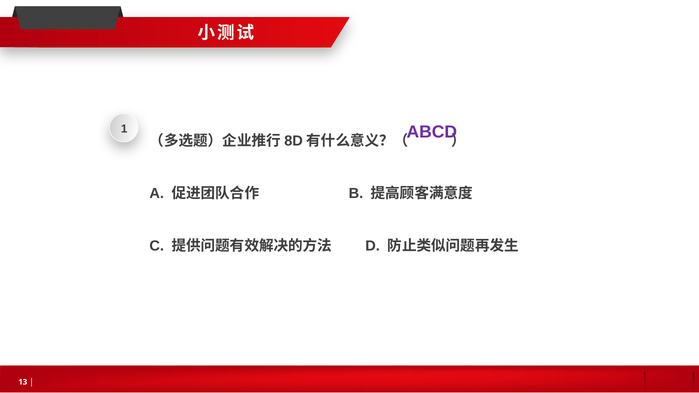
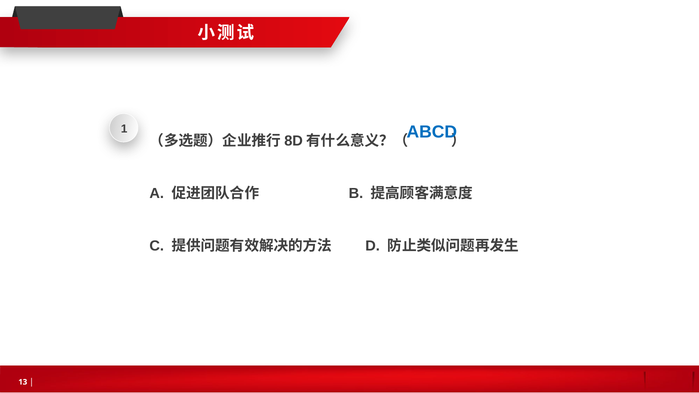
ABCD colour: purple -> blue (432, 132)
